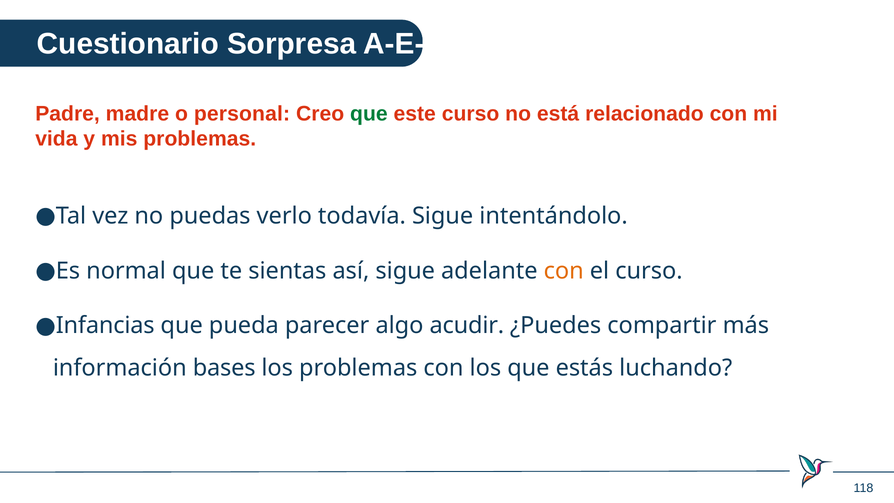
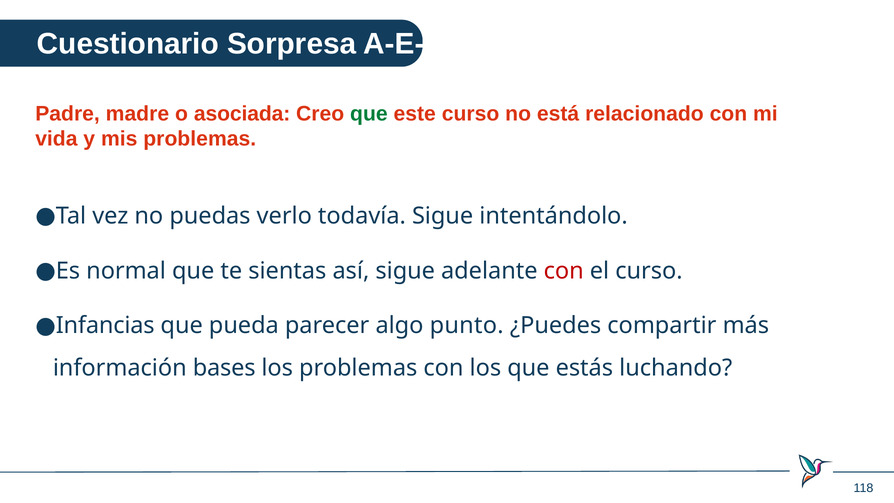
personal: personal -> asociada (242, 114)
con colour: orange -> red (564, 271)
acudir: acudir -> punto (467, 326)
